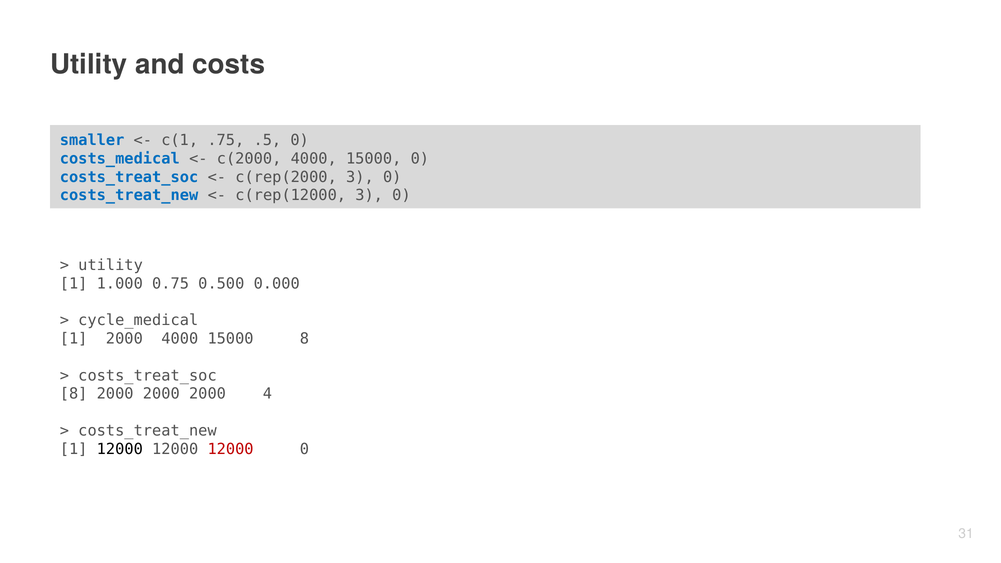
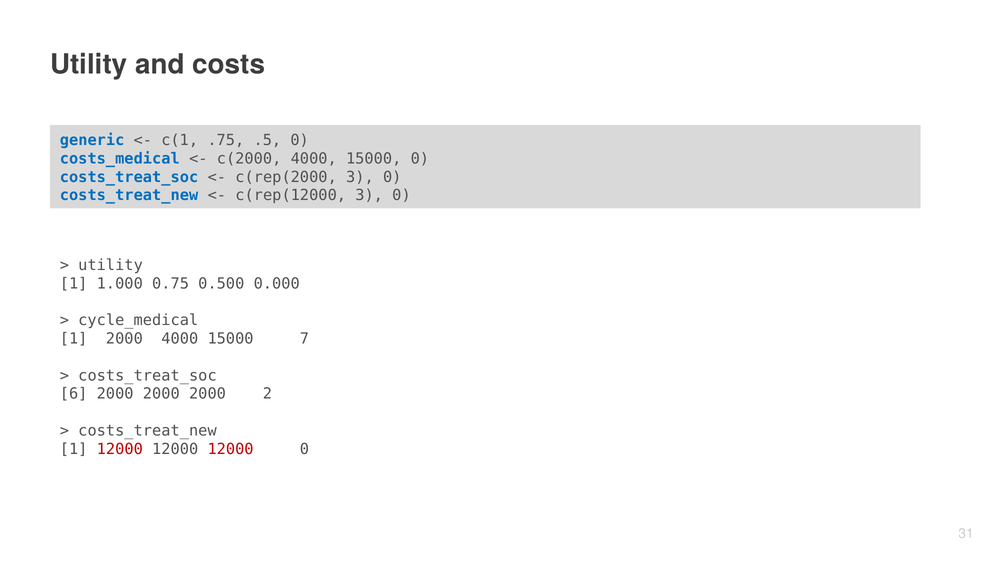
smaller: smaller -> generic (92, 140)
15000 8: 8 -> 7 (304, 339)
8: 8 -> 6 (74, 394)
4: 4 -> 2 (267, 394)
12000 colour: black -> red (120, 449)
